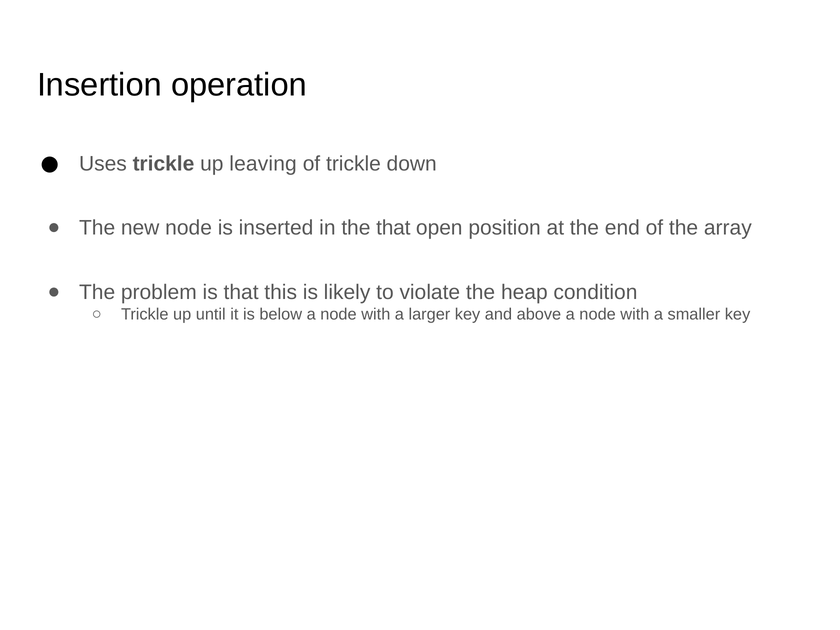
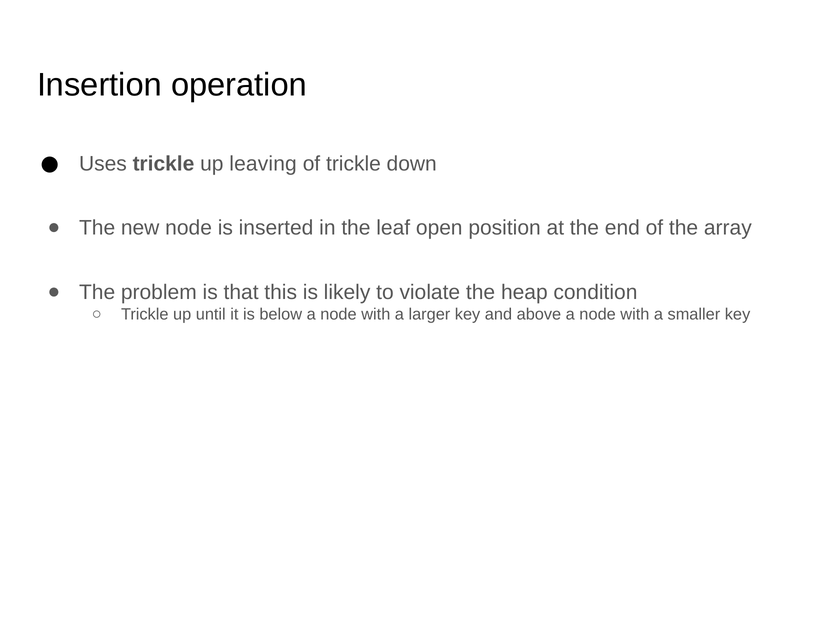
the that: that -> leaf (393, 228)
